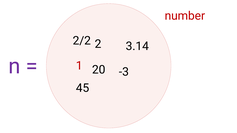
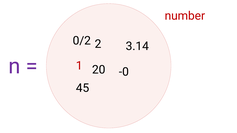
2/2: 2/2 -> 0/2 (82, 41)
-3: -3 -> -0 (124, 72)
